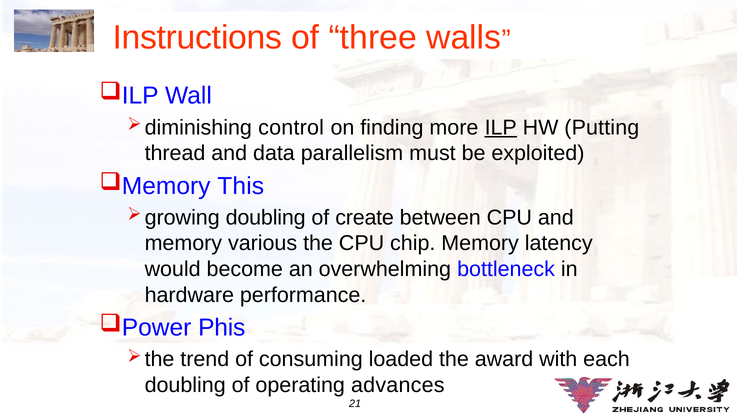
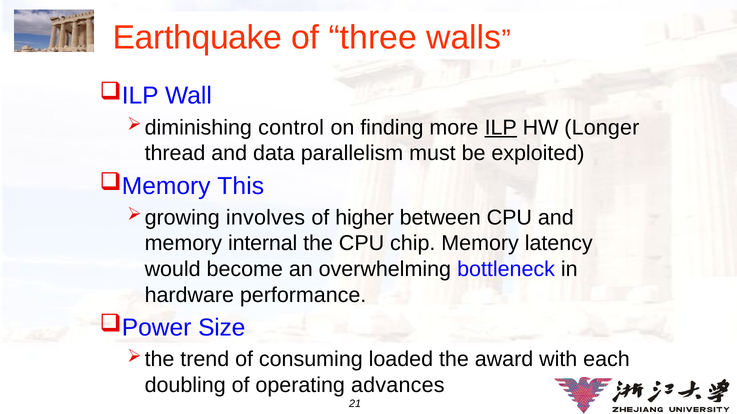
Instructions: Instructions -> Earthquake (197, 38)
Putting: Putting -> Longer (602, 128)
doubling: doubling -> involves (265, 218)
create: create -> higher (365, 218)
various: various -> internal (263, 244)
Phis: Phis -> Size (222, 328)
